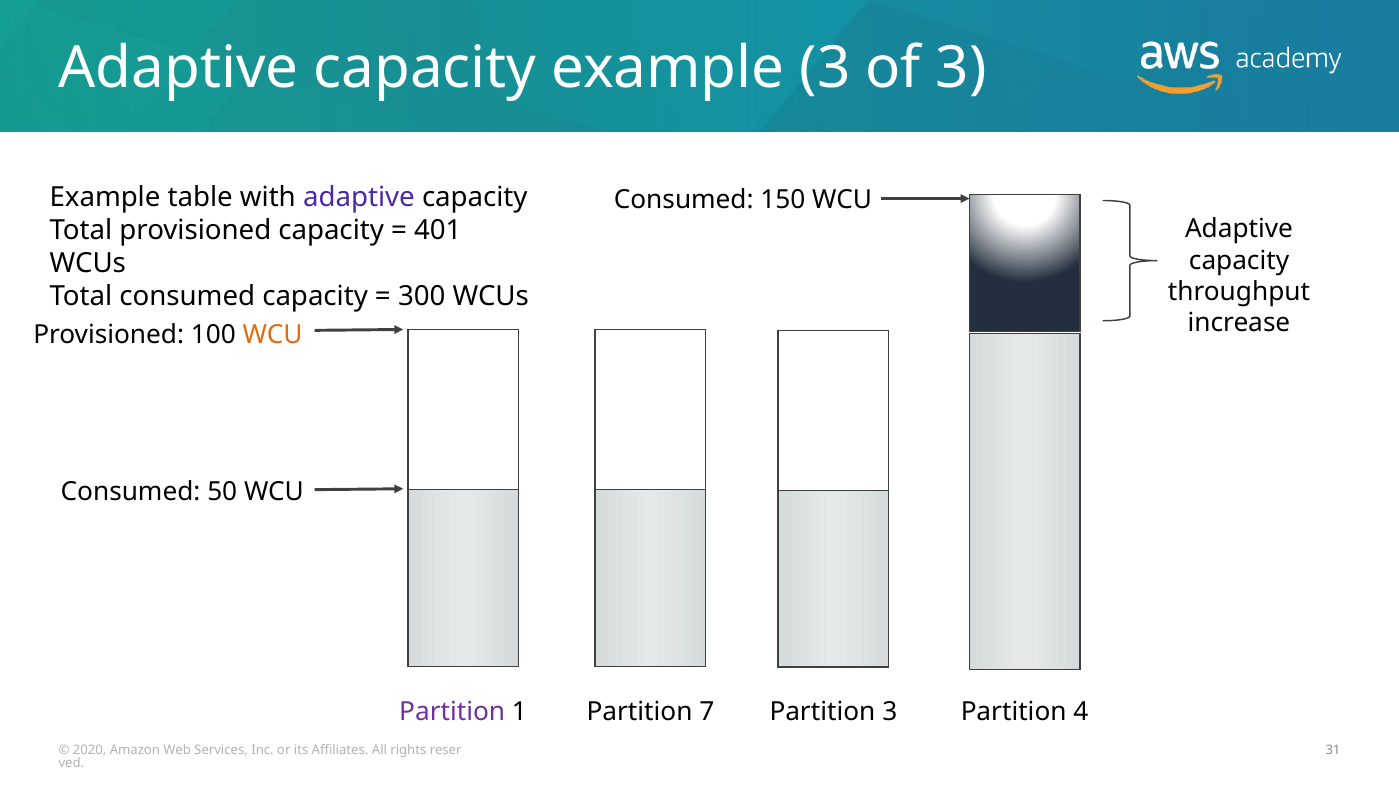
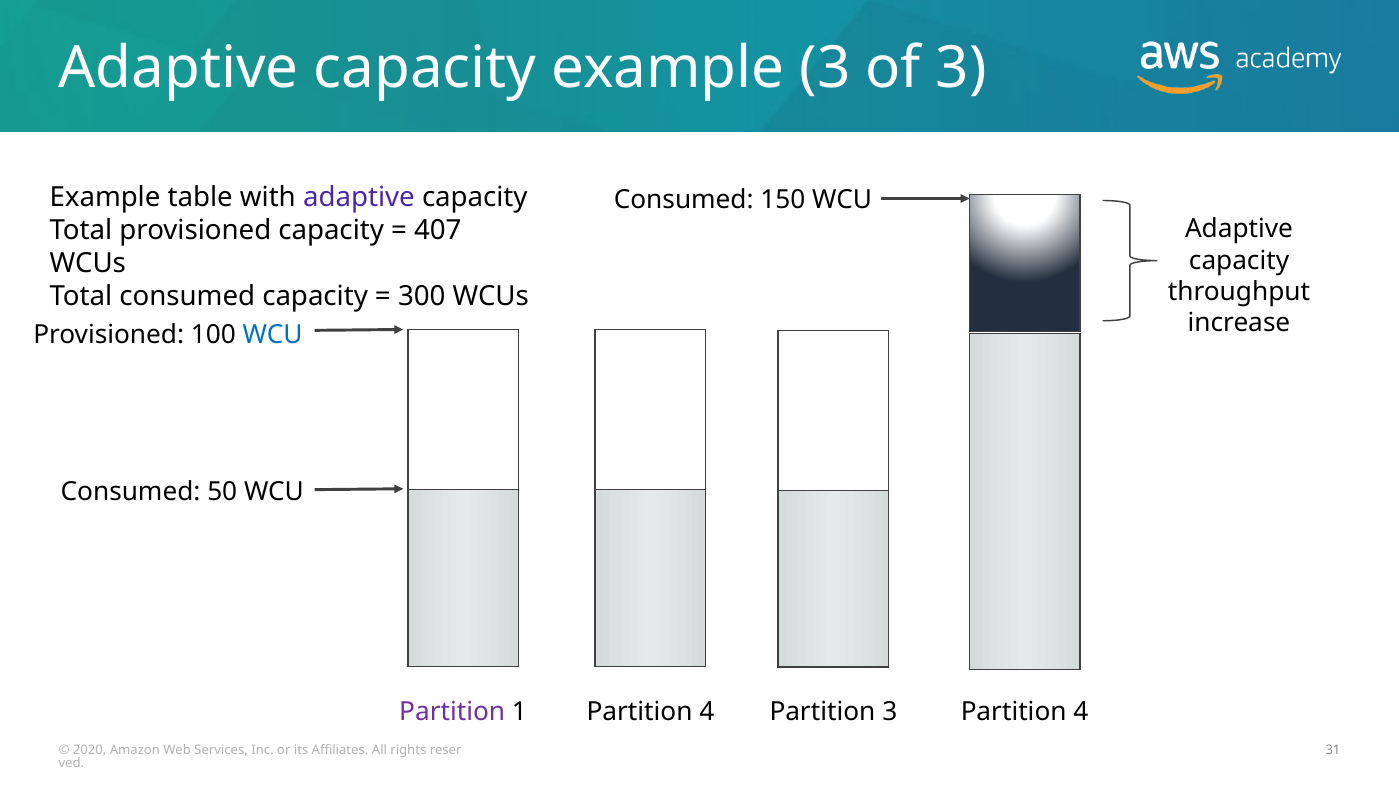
401: 401 -> 407 (438, 230)
WCU colour: orange -> blue (273, 335)
1 Partition 7: 7 -> 4 (707, 712)
